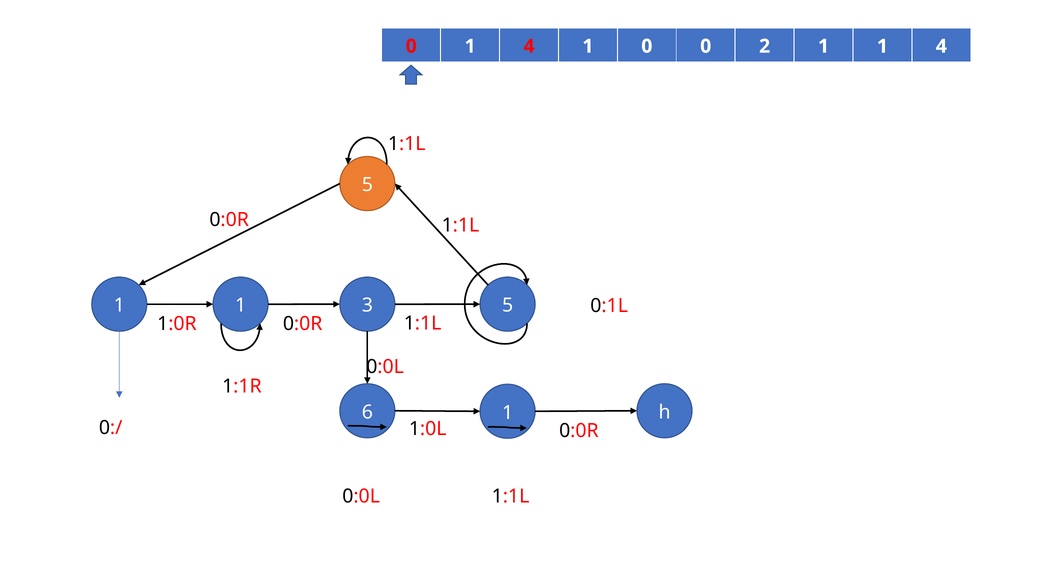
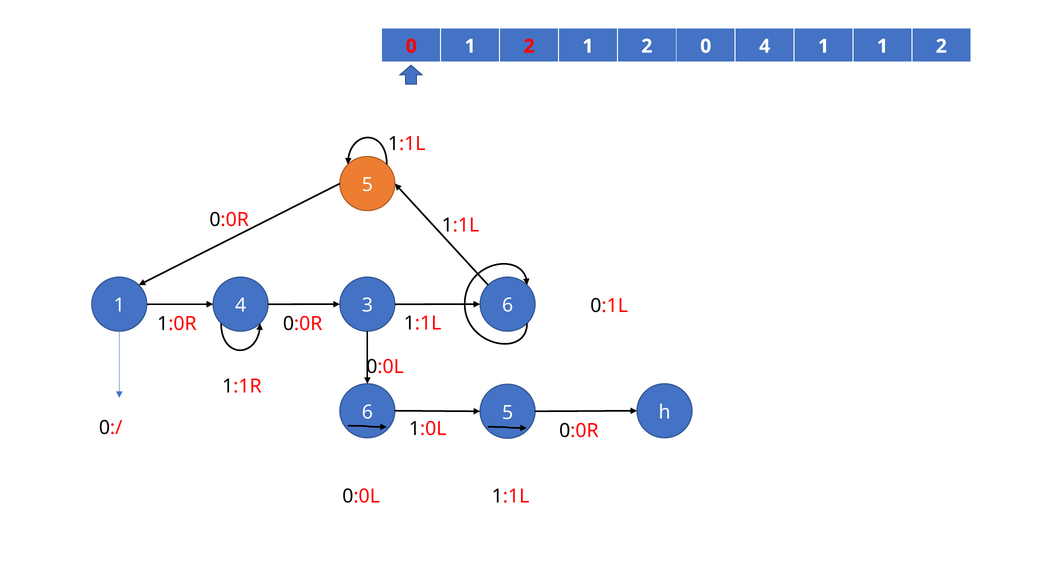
0 1 4: 4 -> 2 (529, 46)
0: 0 -> 2 (647, 46)
0 2: 2 -> 4 (765, 46)
1 1 4: 4 -> 2 (941, 46)
1: 1 -> 4 (241, 306)
3 5: 5 -> 6 (508, 306)
6 1: 1 -> 5 (508, 413)
